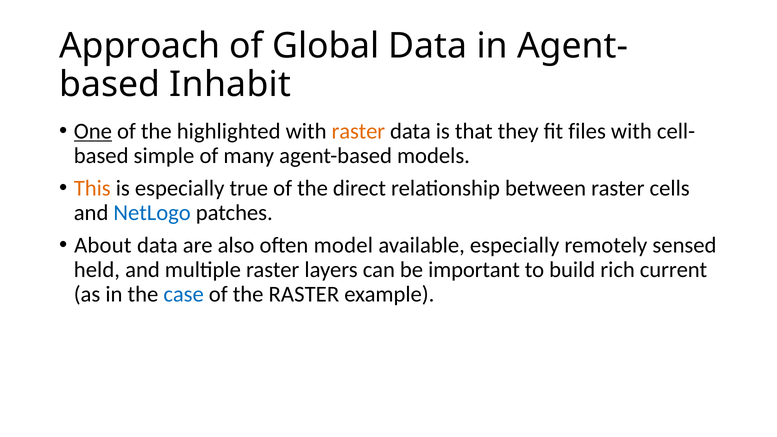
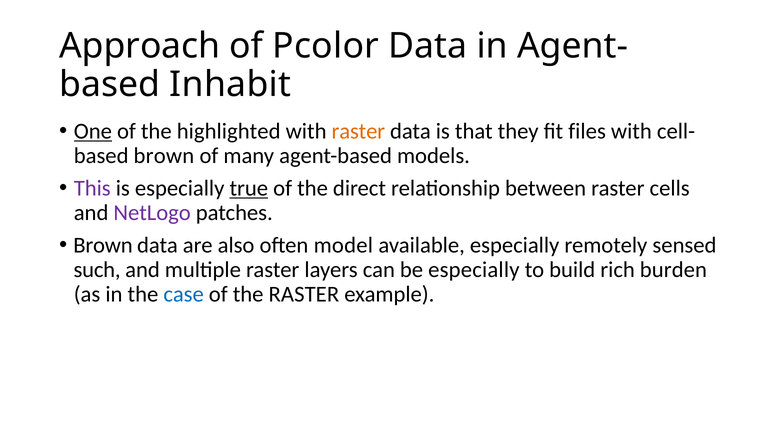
Global: Global -> Pcolor (326, 46)
simple: simple -> brown (164, 156)
This colour: orange -> purple (92, 188)
true underline: none -> present (249, 188)
NetLogo colour: blue -> purple (152, 213)
About: About -> Brown (103, 245)
held: held -> such (97, 270)
be important: important -> especially (474, 270)
current: current -> burden (673, 270)
